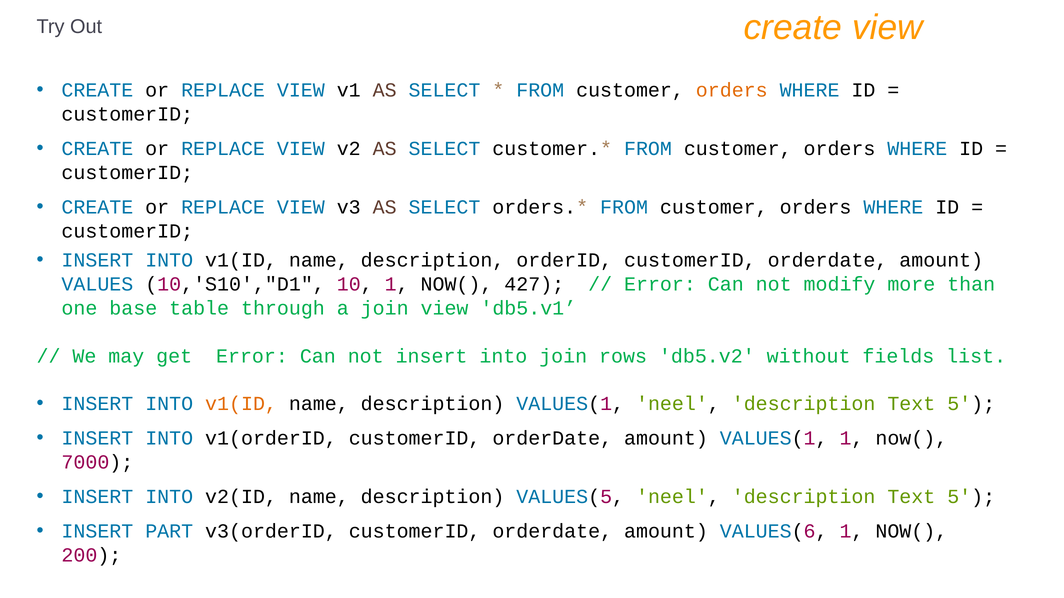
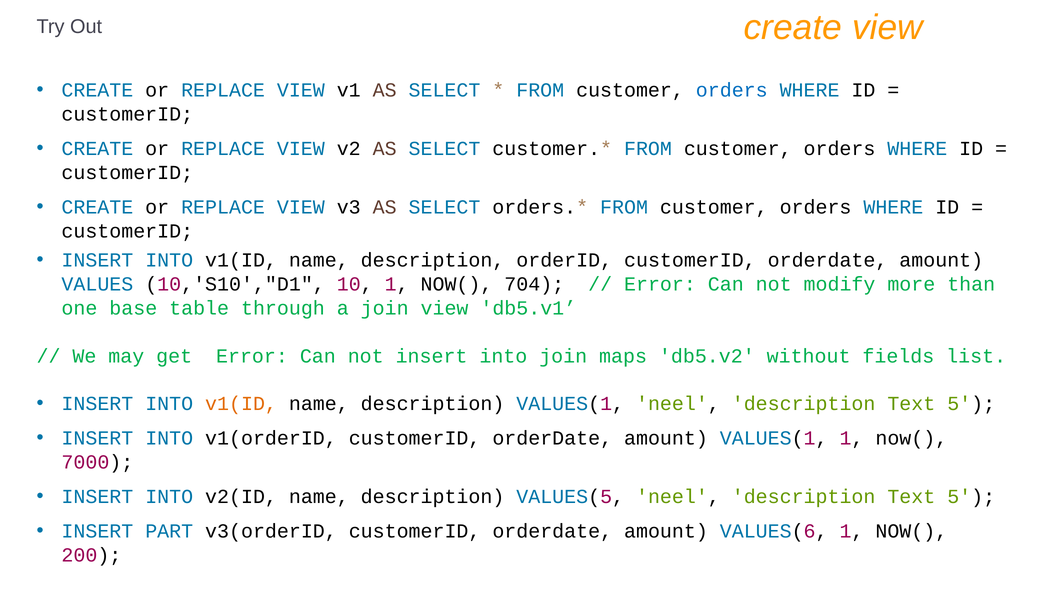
orders colour: orange -> blue (732, 90)
427: 427 -> 704 (534, 284)
rows: rows -> maps (623, 356)
